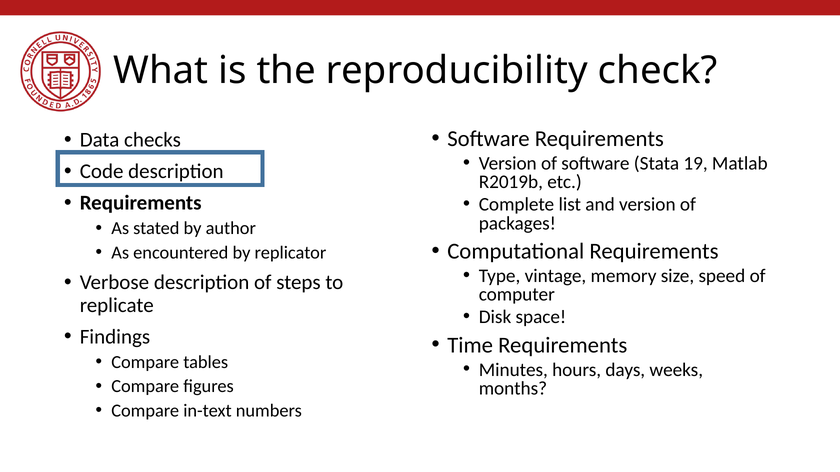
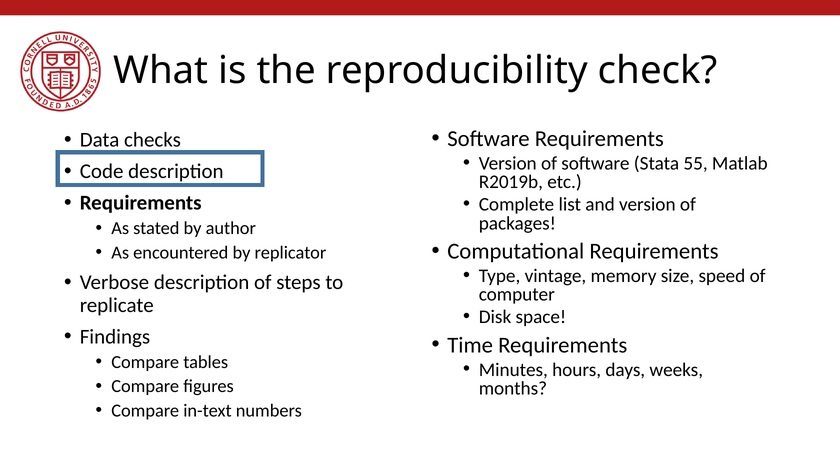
19: 19 -> 55 (696, 164)
